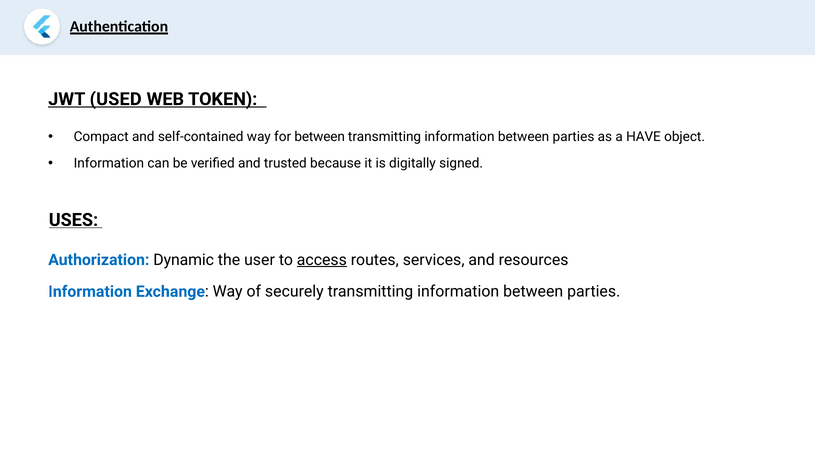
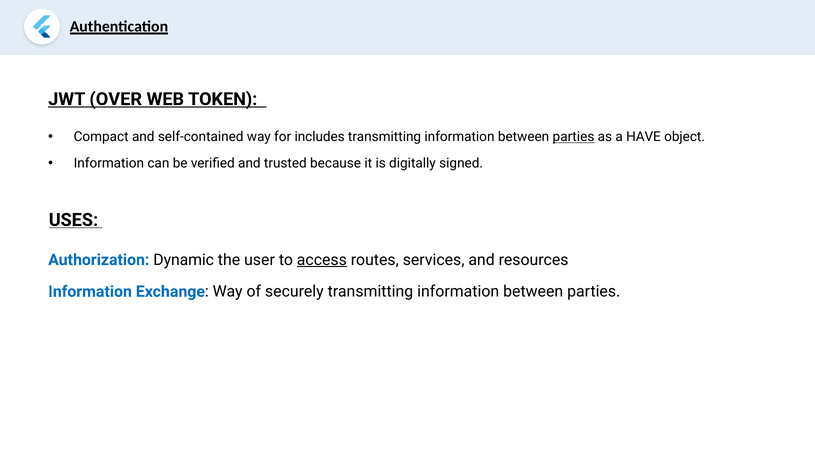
USED: USED -> OVER (116, 99)
for between: between -> includes (320, 137)
parties underline: none -> present (573, 137)
